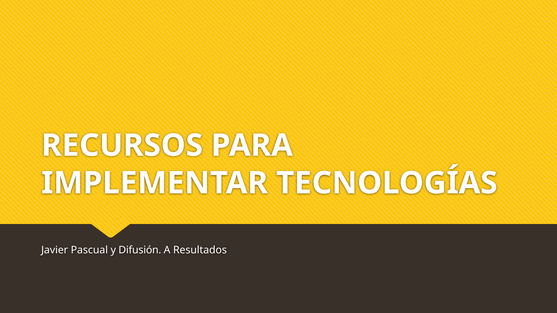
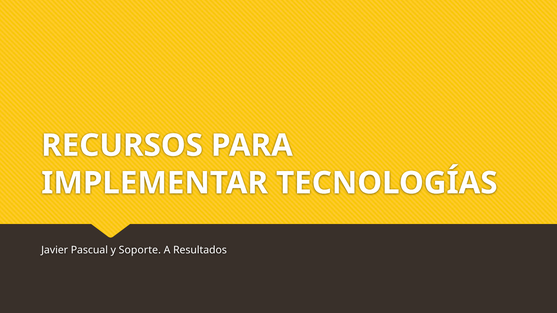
Difusión: Difusión -> Soporte (140, 250)
